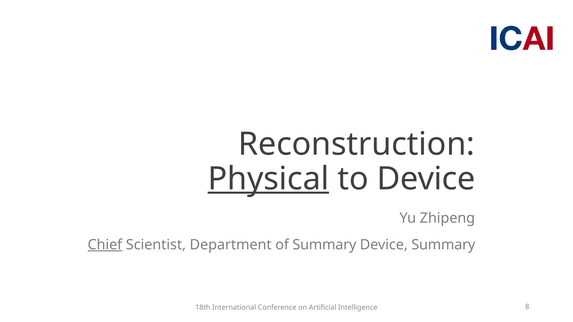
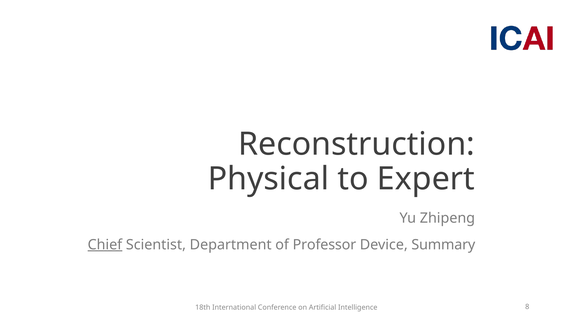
Physical underline: present -> none (268, 179)
to Device: Device -> Expert (426, 179)
of Summary: Summary -> Professor (324, 245)
